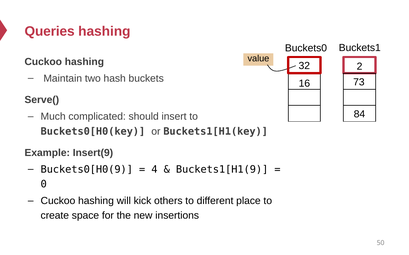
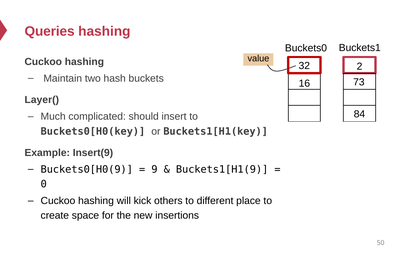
Serve(: Serve( -> Layer( (42, 100)
4: 4 -> 9 (154, 170)
